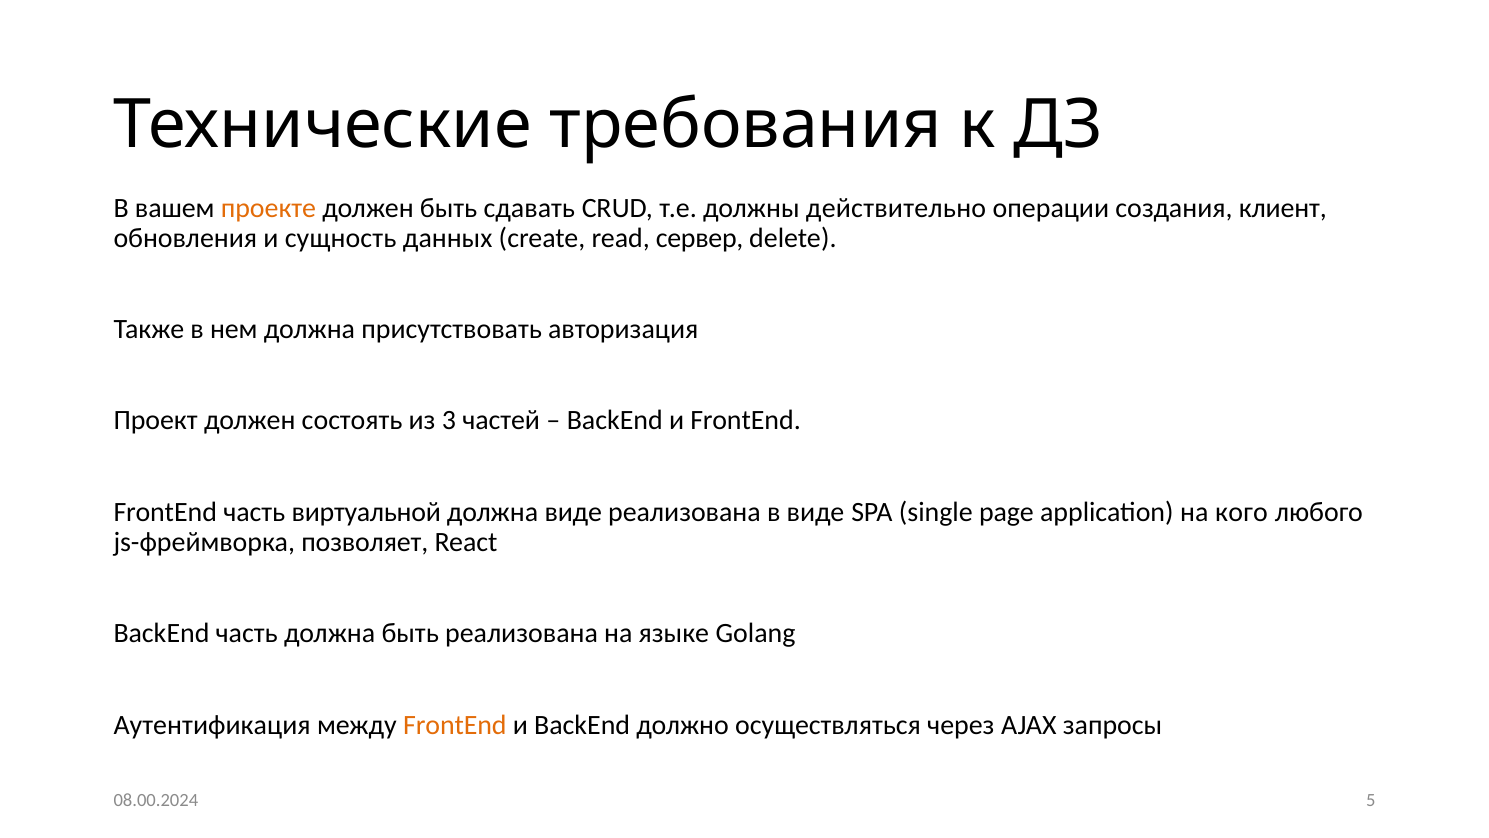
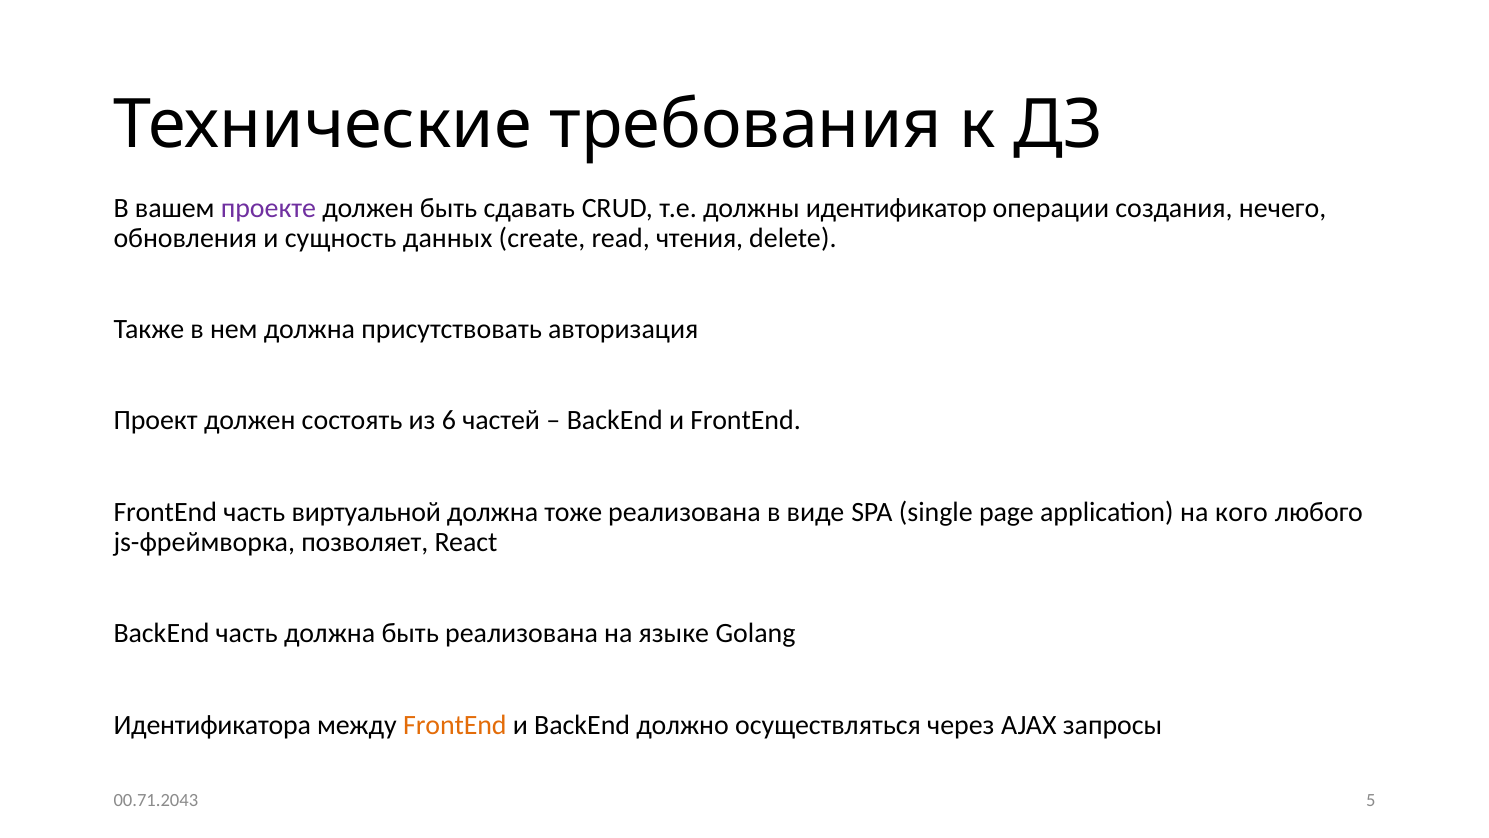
проекте colour: orange -> purple (268, 208)
действительно: действительно -> идентификатор (896, 208)
клиент: клиент -> нечего (1283, 208)
сервер: сервер -> чтения (700, 238)
3: 3 -> 6 (449, 421)
должна виде: виде -> тоже (573, 512)
Аутентификация: Аутентификация -> Идентификатора (212, 725)
08.00.2024: 08.00.2024 -> 00.71.2043 (156, 800)
